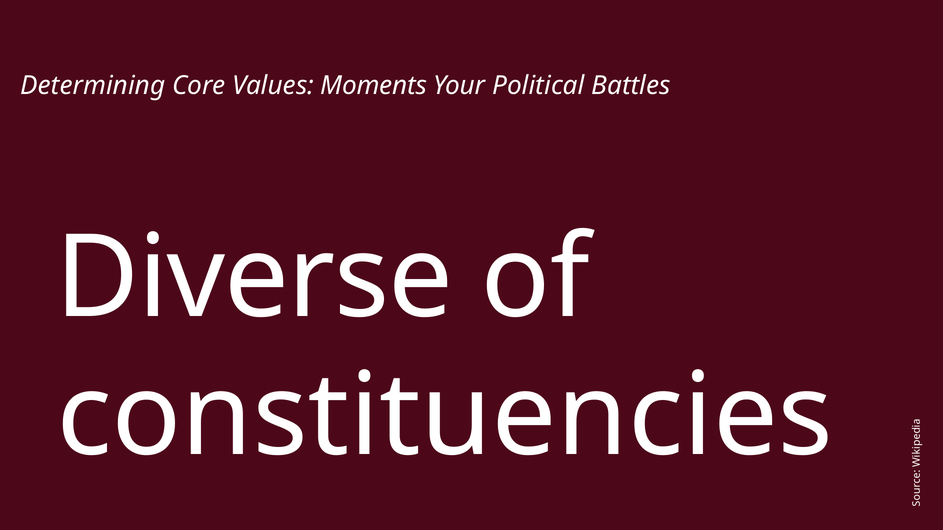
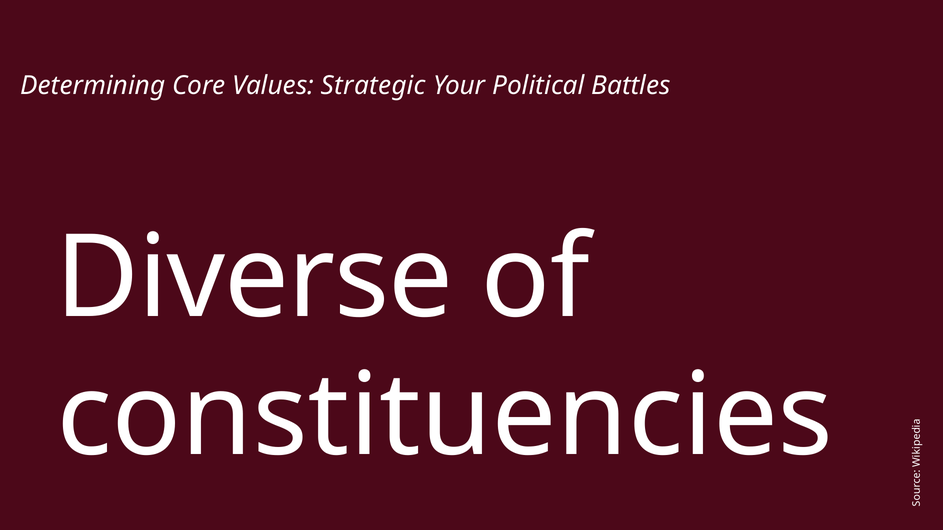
Moments: Moments -> Strategic (373, 86)
